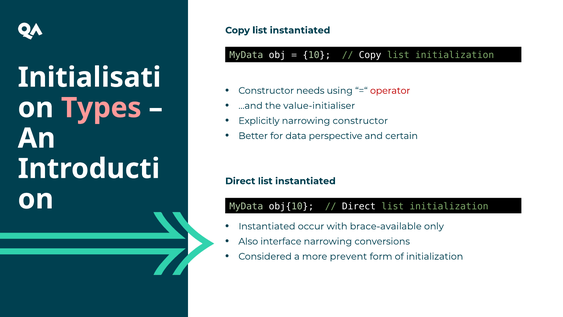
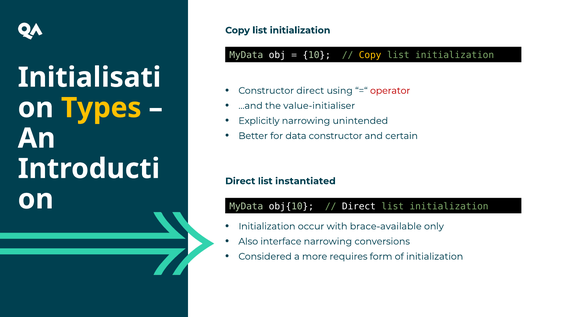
instantiated: instantiated -> initialization (300, 30)
Copy colour: white -> yellow (370, 55)
Constructor needs: needs -> direct (310, 91)
Types colour: pink -> yellow (101, 108)
narrowing constructor: constructor -> unintended (360, 121)
data perspective: perspective -> constructor (336, 136)
Instantiated: Instantiated -> Initialization (267, 226)
prevent: prevent -> requires (349, 256)
